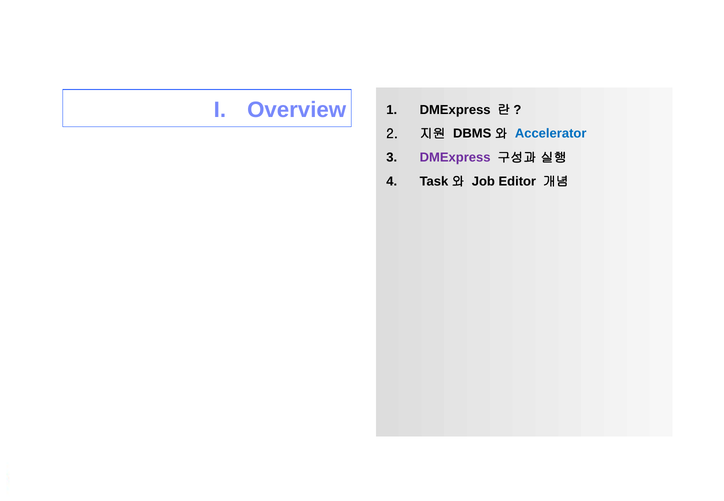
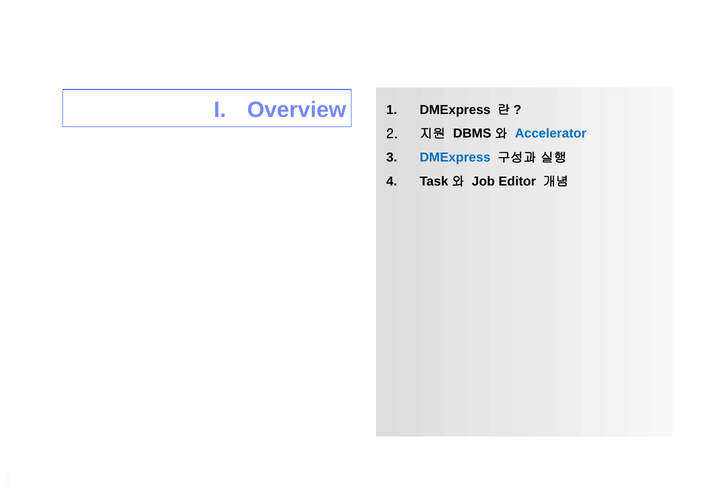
DMExpress colour: purple -> blue (455, 158)
